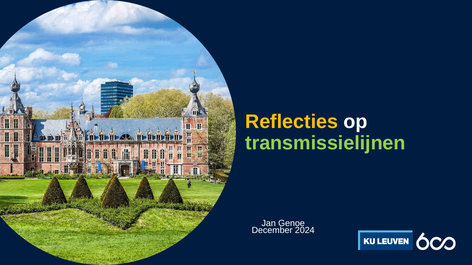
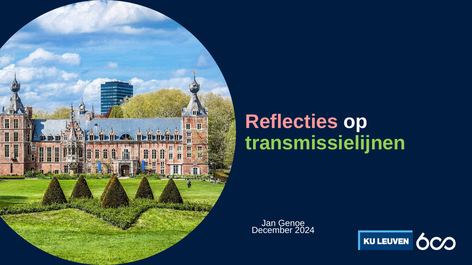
Reflecties colour: yellow -> pink (292, 122)
